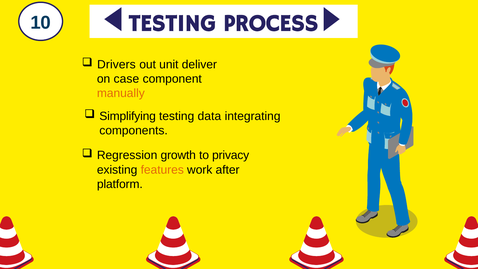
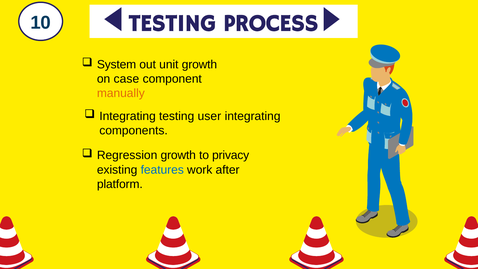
Drivers: Drivers -> System (117, 65)
unit deliver: deliver -> growth (199, 65)
Simplifying: Simplifying -> Integrating (128, 116)
data: data -> user (209, 116)
features colour: orange -> blue (162, 170)
